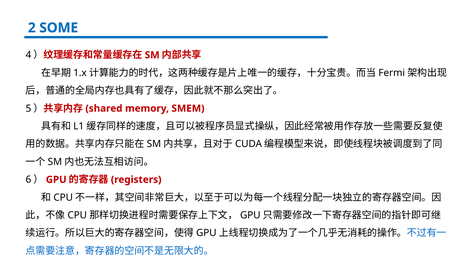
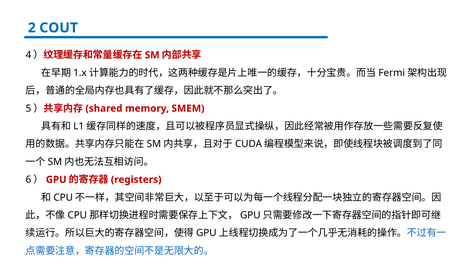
SOME: SOME -> COUT (59, 28)
